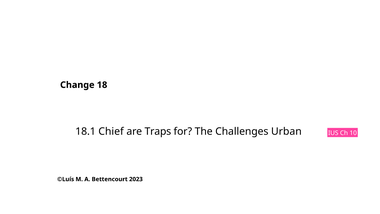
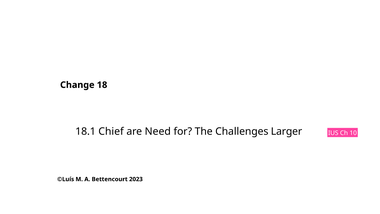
Traps: Traps -> Need (158, 131)
Urban: Urban -> Larger (286, 131)
